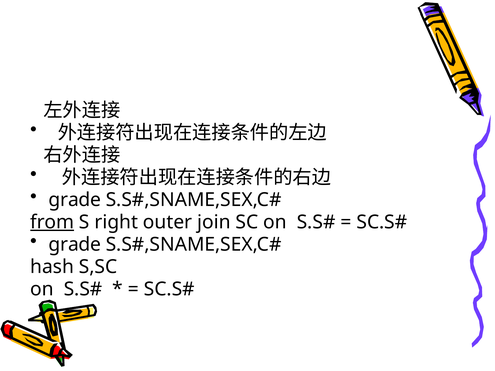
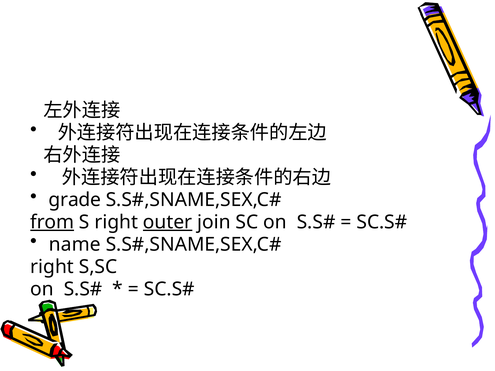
outer underline: none -> present (168, 222)
grade: grade -> name (75, 245)
hash: hash -> right (52, 267)
